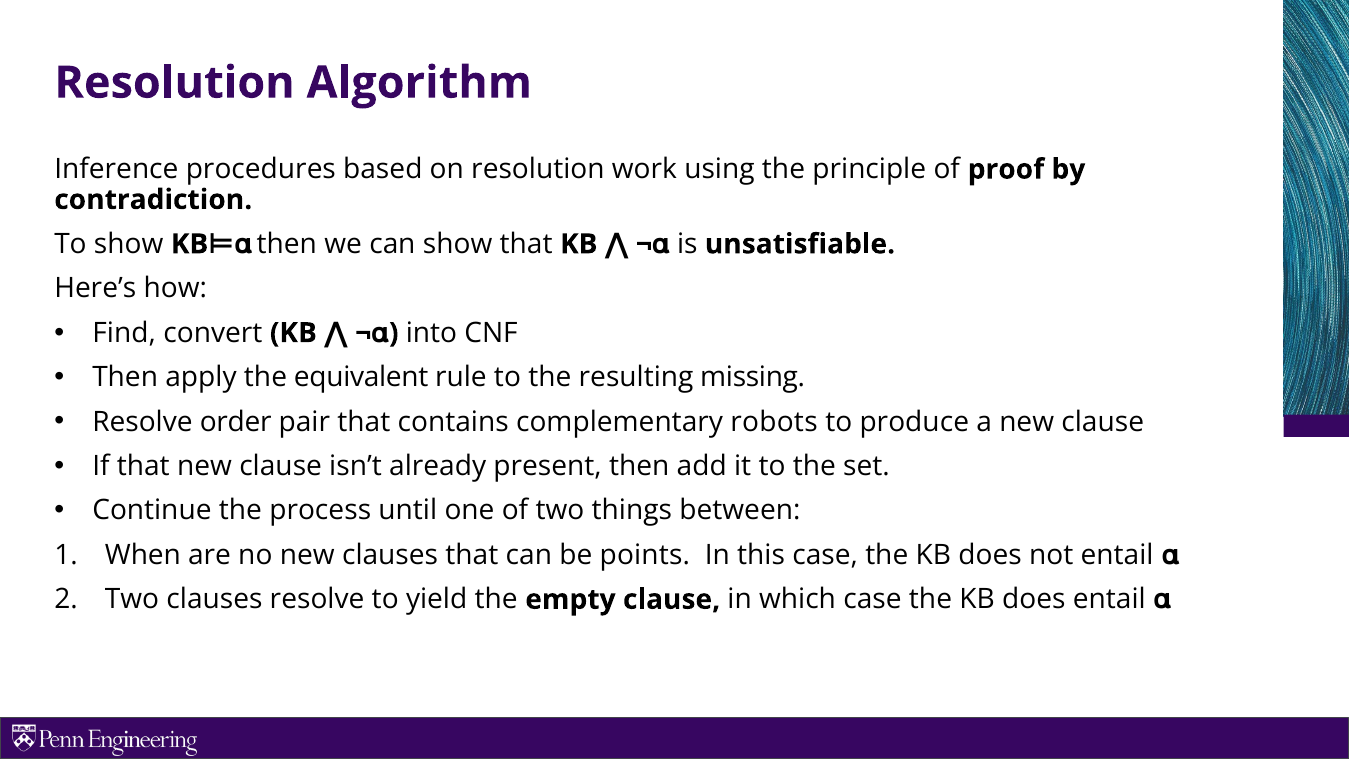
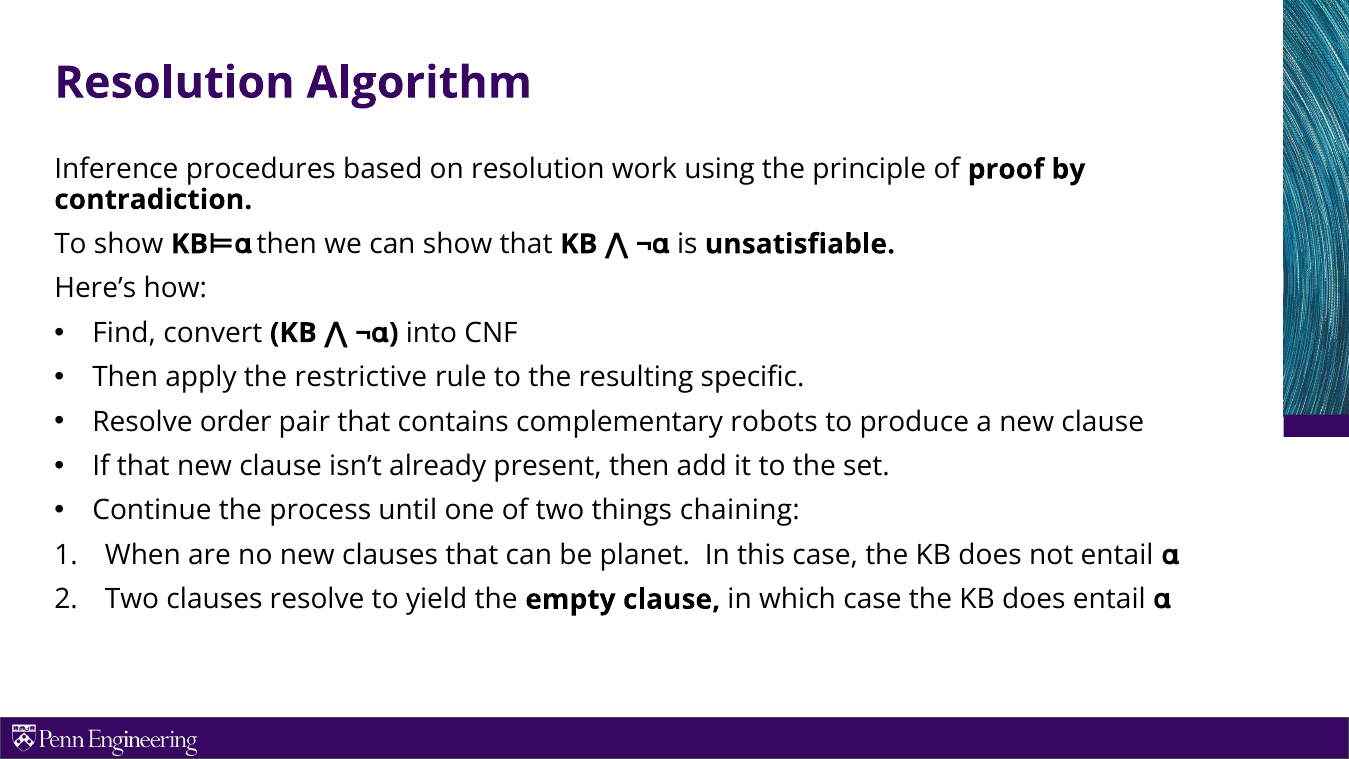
equivalent: equivalent -> restrictive (361, 377)
missing: missing -> specific (753, 377)
between: between -> chaining (740, 511)
points: points -> planet (645, 555)
